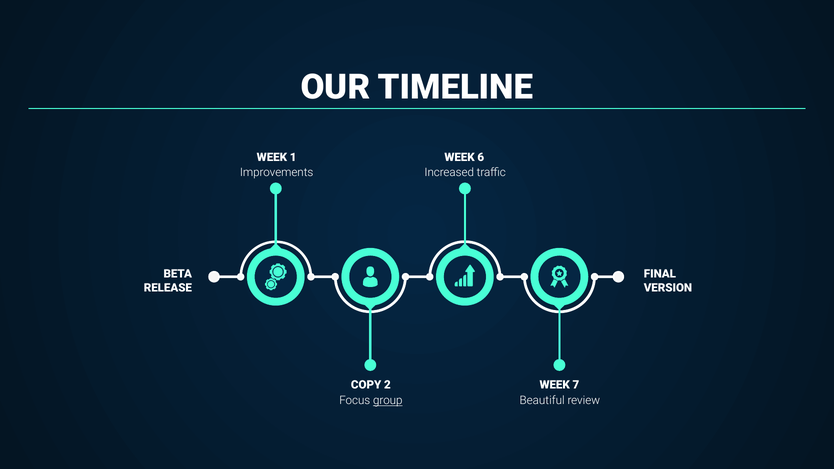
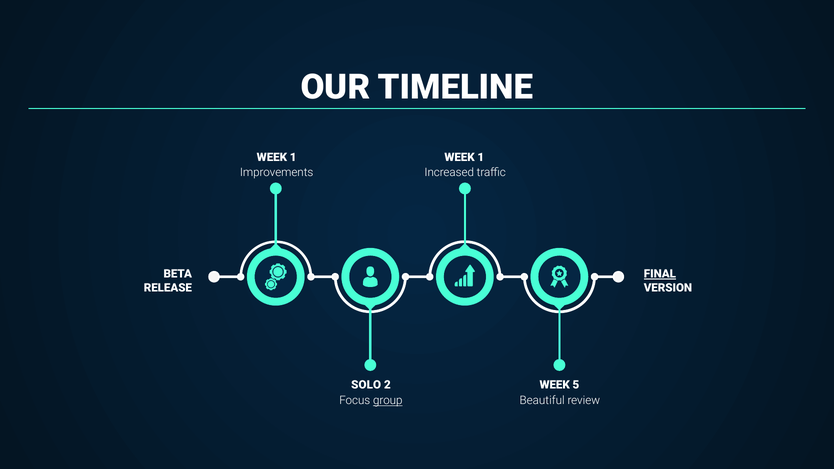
6: 6 -> 1 (481, 158)
FINAL underline: none -> present (660, 274)
COPY: COPY -> SOLO (366, 385)
7: 7 -> 5 (576, 385)
